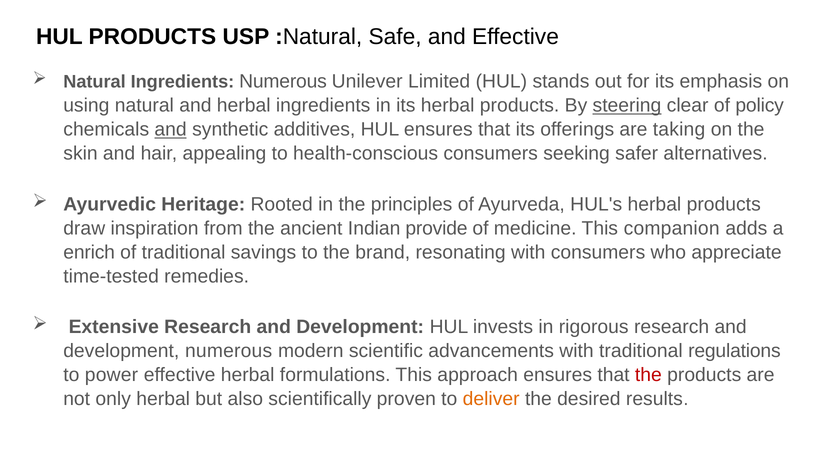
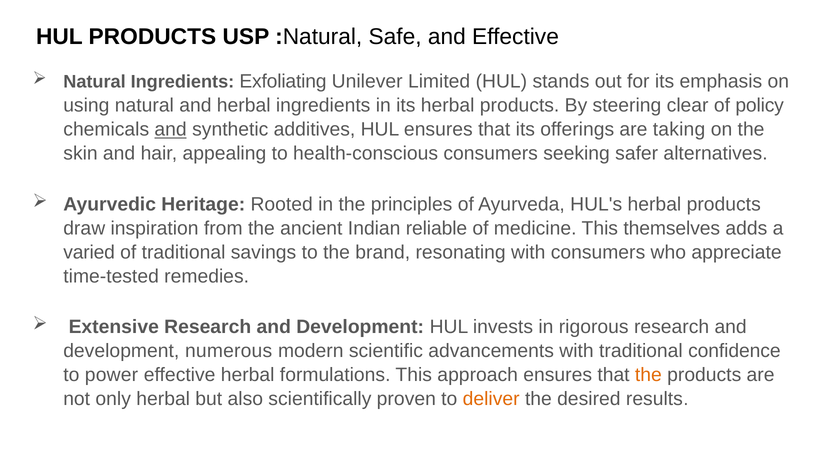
Ingredients Numerous: Numerous -> Exfoliating (283, 82)
steering underline: present -> none (627, 106)
provide: provide -> reliable (436, 228)
companion: companion -> themselves (672, 228)
enrich: enrich -> varied (89, 252)
regulations: regulations -> confidence (734, 350)
the colour: red -> orange (648, 374)
